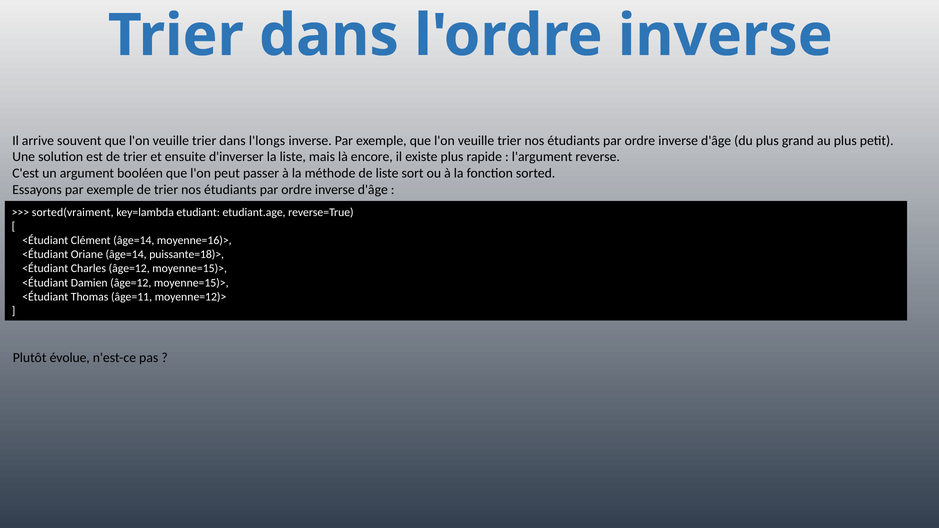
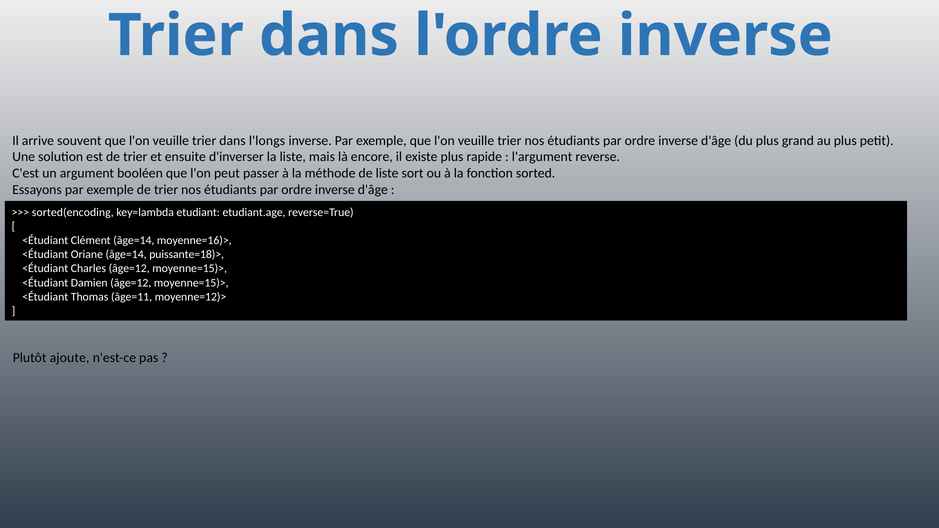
sorted(vraiment: sorted(vraiment -> sorted(encoding (73, 212)
évolue: évolue -> ajoute (70, 358)
